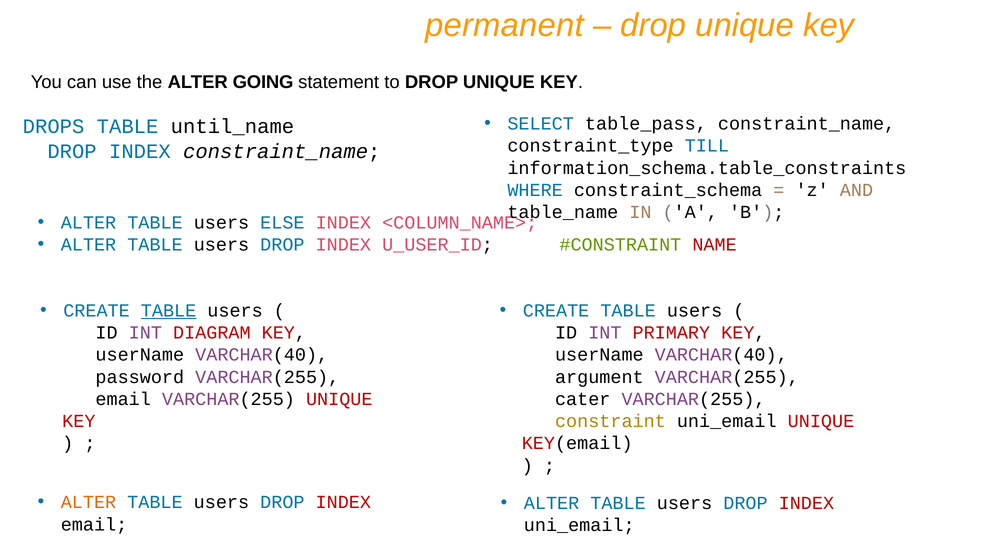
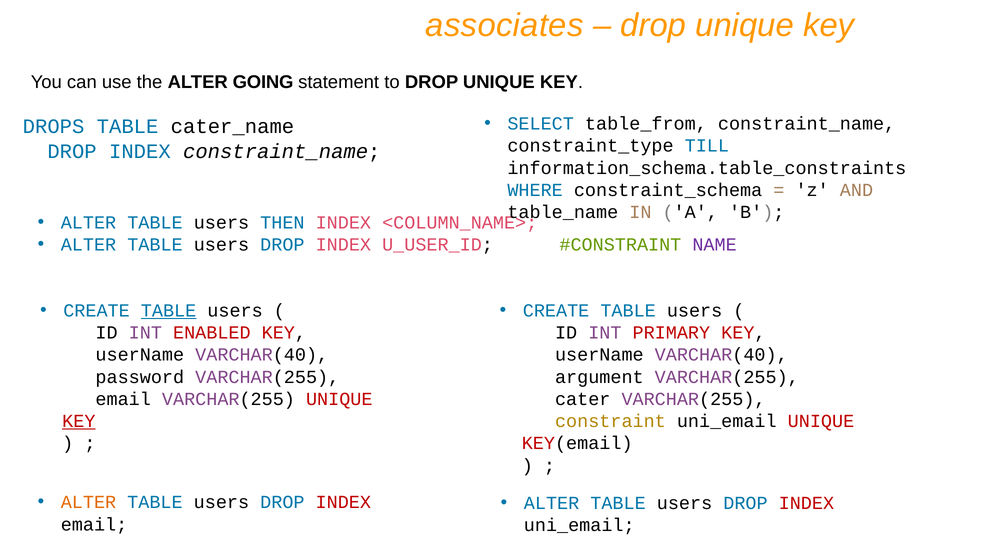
permanent: permanent -> associates (504, 26)
table_pass: table_pass -> table_from (646, 124)
until_name: until_name -> cater_name (232, 127)
ELSE: ELSE -> THEN (282, 223)
NAME colour: red -> purple (715, 245)
DIAGRAM: DIAGRAM -> ENABLED (212, 333)
KEY underline: none -> present (79, 421)
